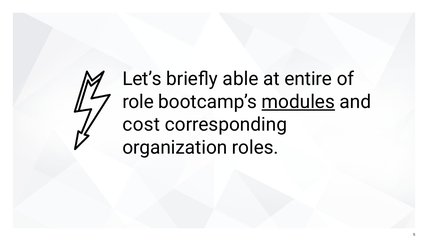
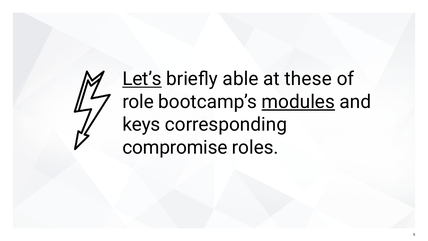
Let’s underline: none -> present (142, 79)
entire: entire -> these (308, 79)
cost: cost -> keys (141, 125)
organization: organization -> compromise (175, 147)
